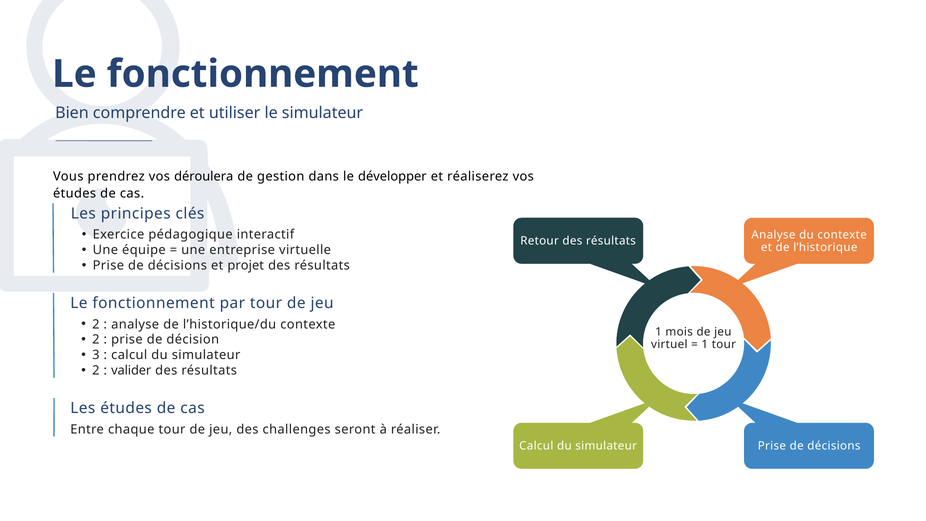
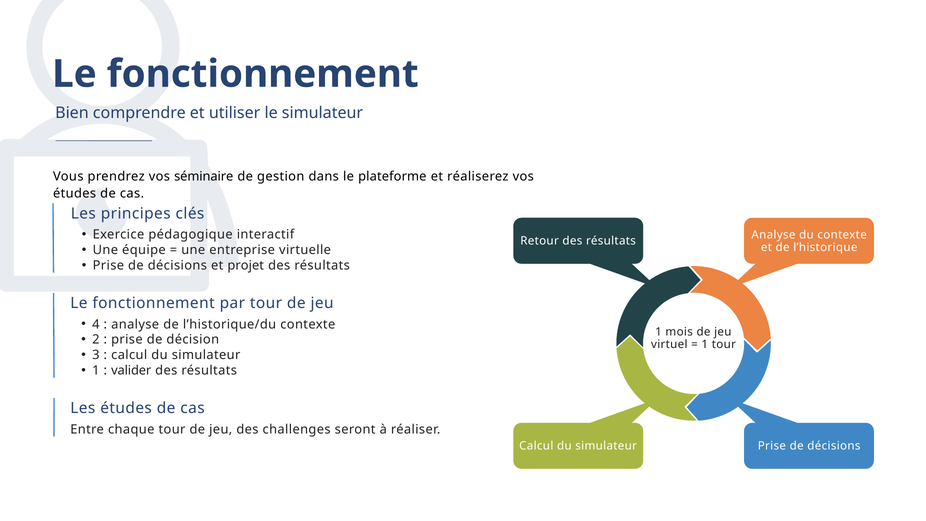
déroulera: déroulera -> séminaire (204, 176)
développer: développer -> plateforme (392, 176)
2: 2 -> 4 (96, 324)
2: 2 -> 1 (96, 371)
